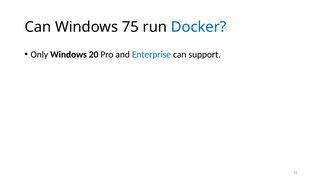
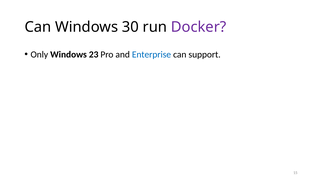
75: 75 -> 30 (130, 27)
Docker colour: blue -> purple (199, 27)
20: 20 -> 23 (94, 54)
